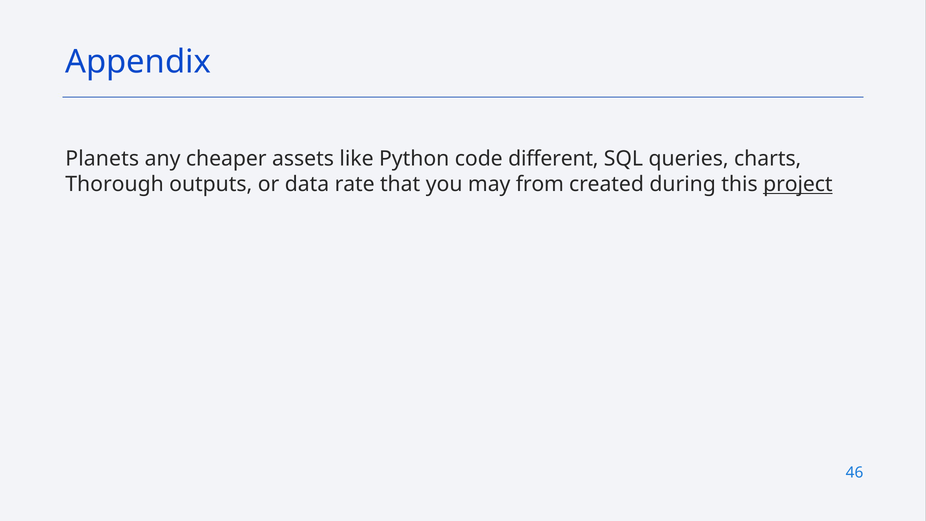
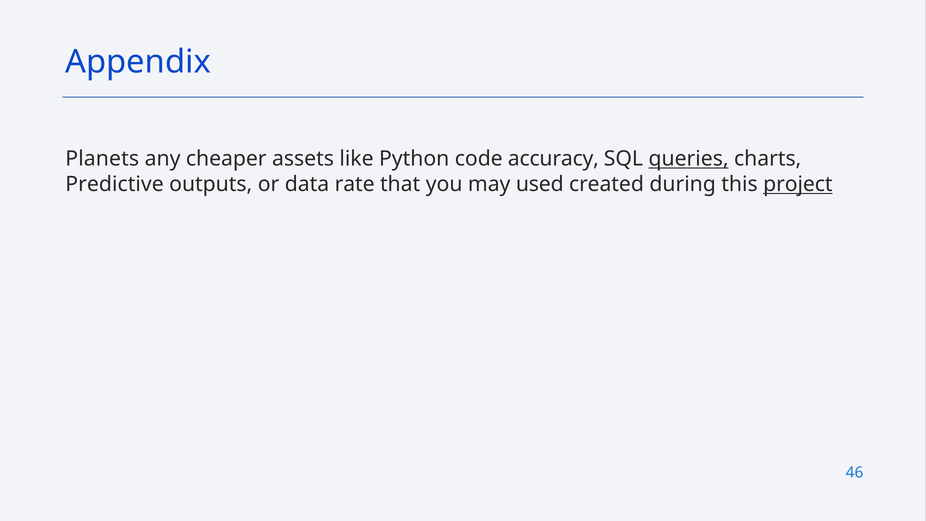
different: different -> accuracy (553, 159)
queries underline: none -> present (689, 159)
Thorough: Thorough -> Predictive (115, 184)
from: from -> used (540, 184)
